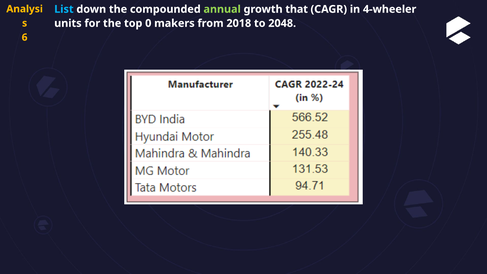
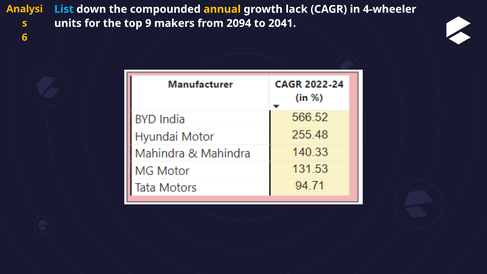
annual colour: light green -> yellow (222, 9)
that: that -> lack (297, 9)
0: 0 -> 9 (148, 23)
2018: 2018 -> 2094 (239, 23)
2048: 2048 -> 2041 (282, 23)
